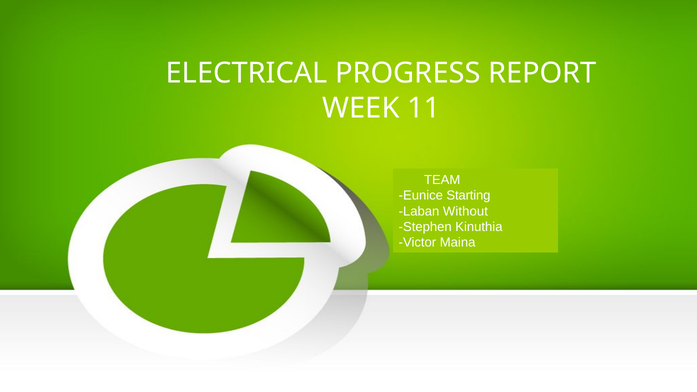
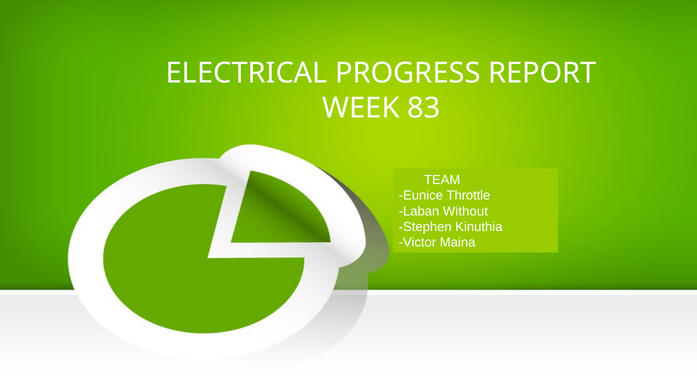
11: 11 -> 83 (424, 108)
Starting: Starting -> Throttle (468, 196)
